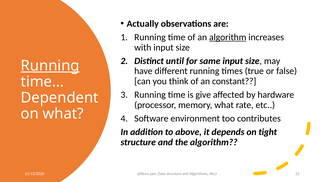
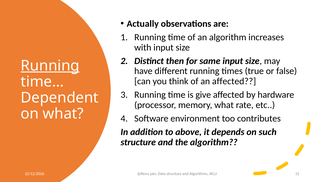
algorithm underline: present -> none (228, 37)
until: until -> then (175, 61)
an constant: constant -> affected (234, 81)
tight: tight -> such (268, 132)
